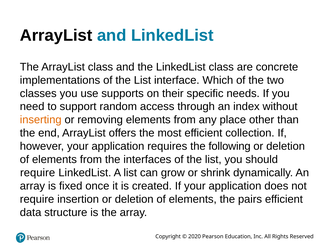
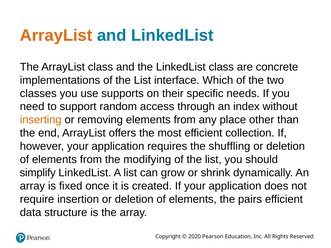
ArrayList colour: black -> orange (56, 35)
following: following -> shuffling (229, 146)
interfaces: interfaces -> modifying (147, 160)
require: require -> simplify (38, 173)
